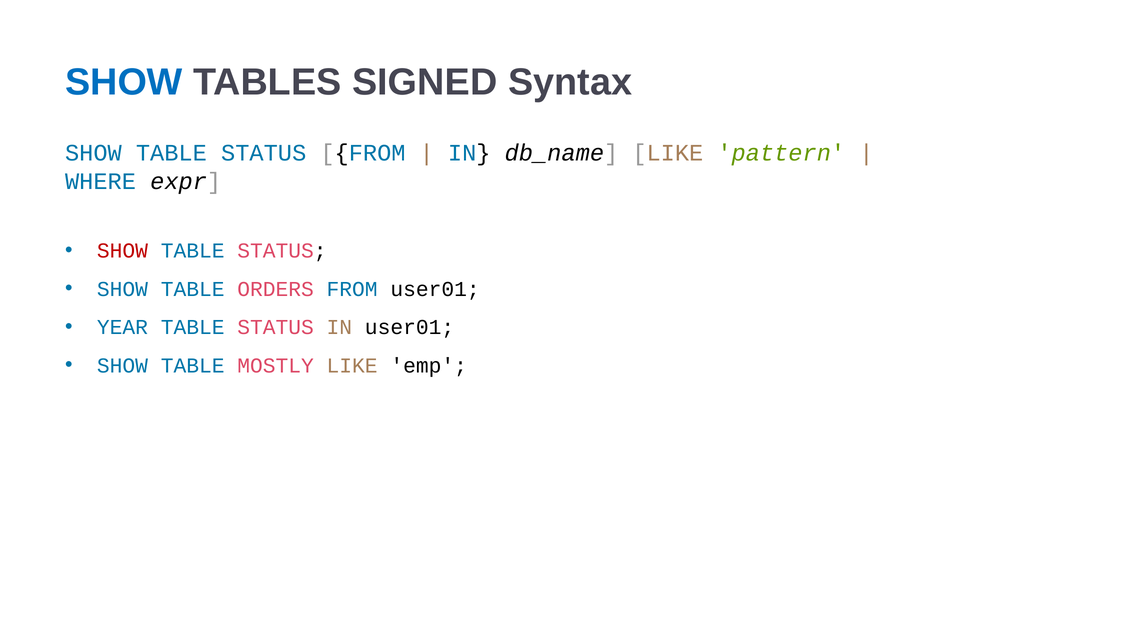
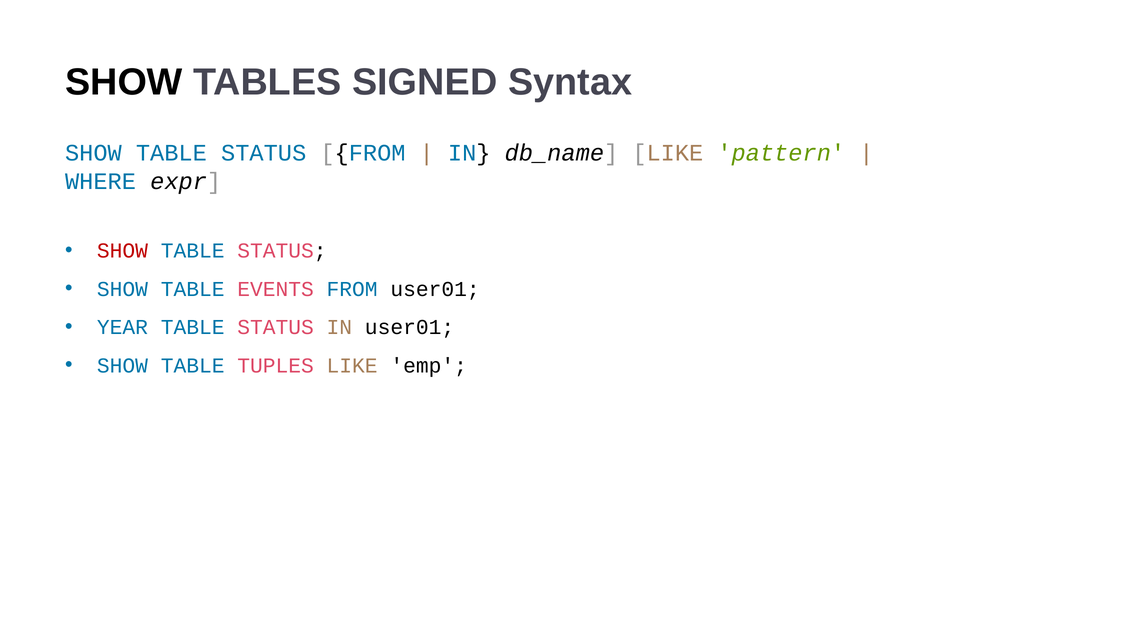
SHOW colour: blue -> black (124, 82)
ORDERS: ORDERS -> EVENTS (276, 289)
MOSTLY: MOSTLY -> TUPLES (276, 366)
